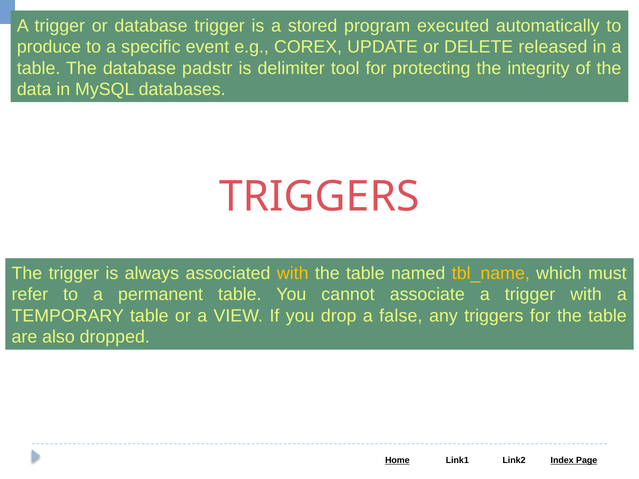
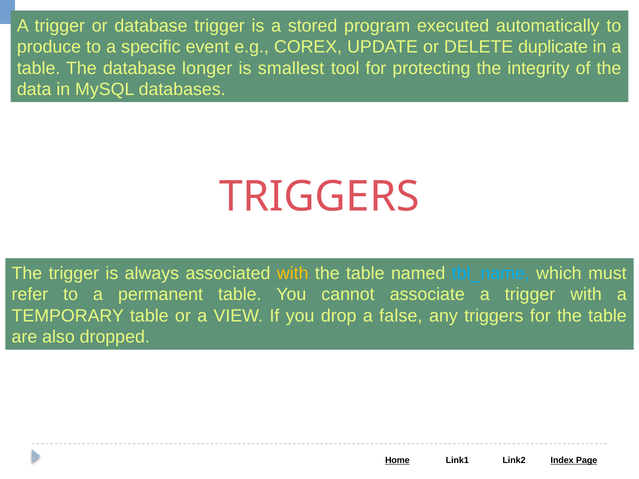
released: released -> duplicate (553, 47)
padstr: padstr -> longer (207, 68)
delimiter: delimiter -> smallest (291, 68)
tbl_name colour: yellow -> light blue (491, 273)
